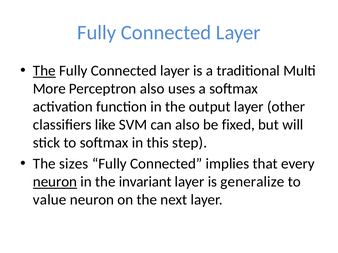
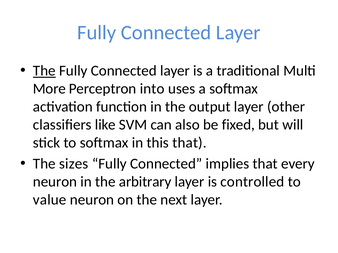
Perceptron also: also -> into (152, 89)
this step: step -> that (190, 143)
neuron underline: present -> none (55, 182)
invariant: invariant -> arbitrary (145, 182)
generalize: generalize -> controlled (252, 182)
